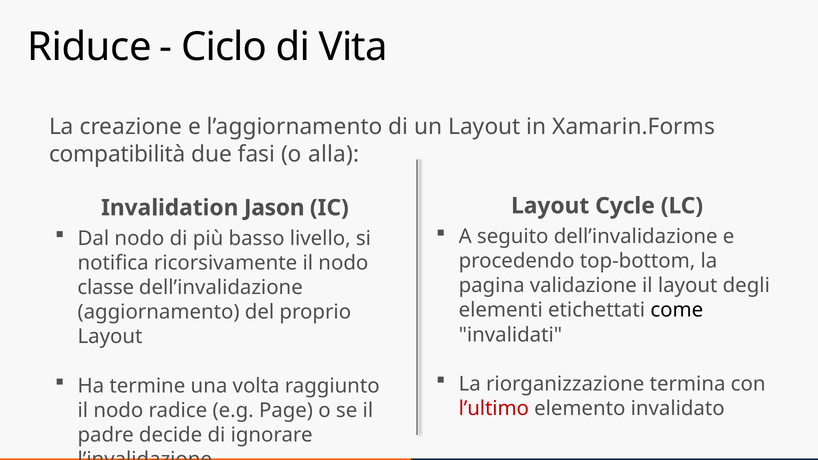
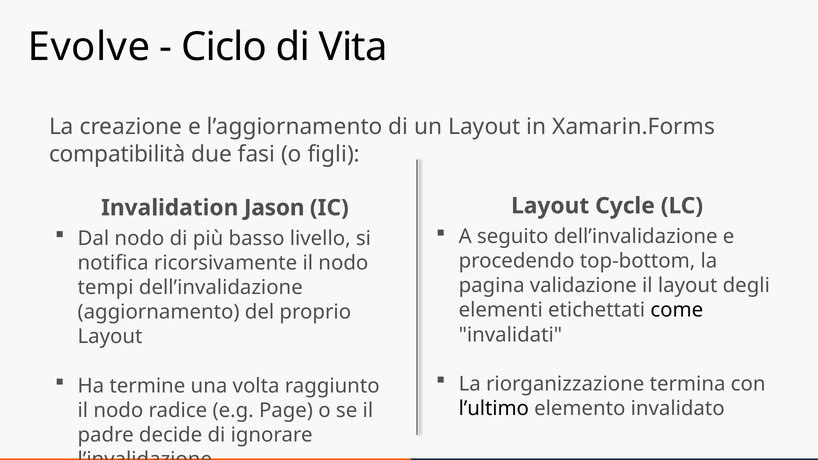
Riduce: Riduce -> Evolve (89, 47)
alla: alla -> figli (334, 154)
classe: classe -> tempi (106, 288)
l’ultimo colour: red -> black (494, 409)
